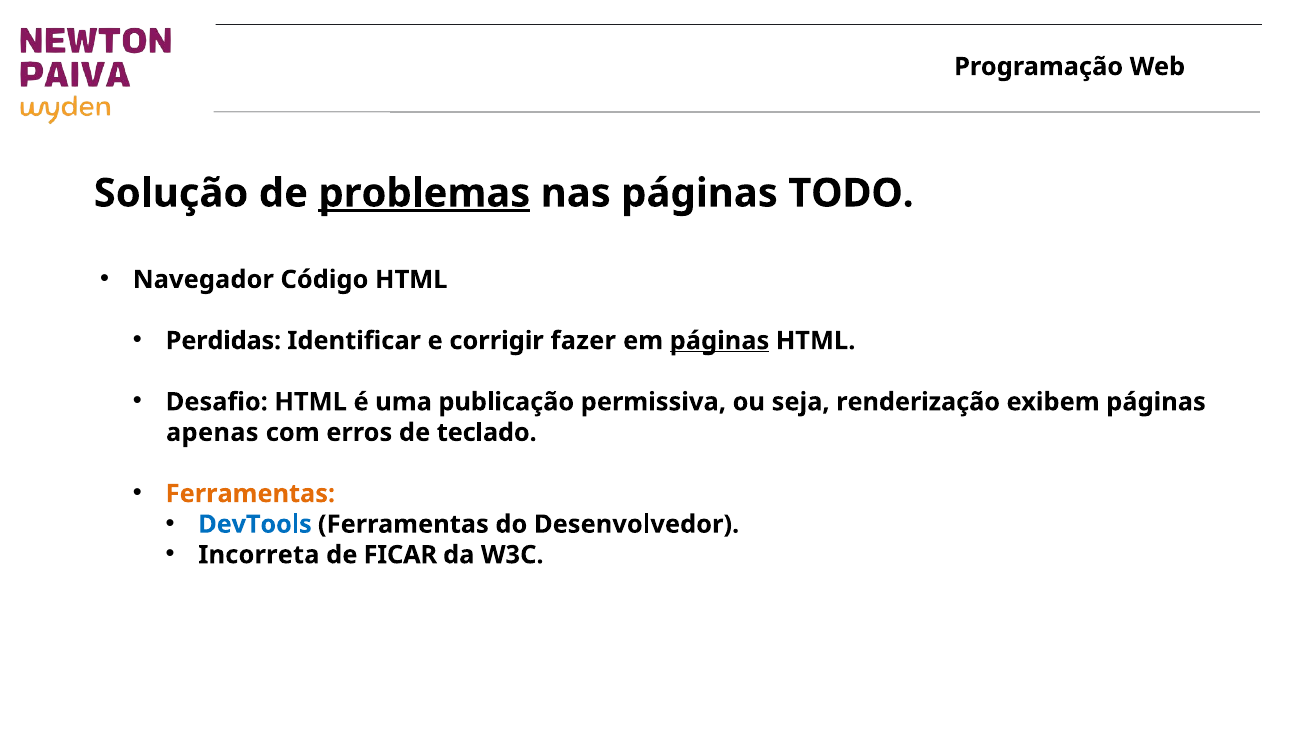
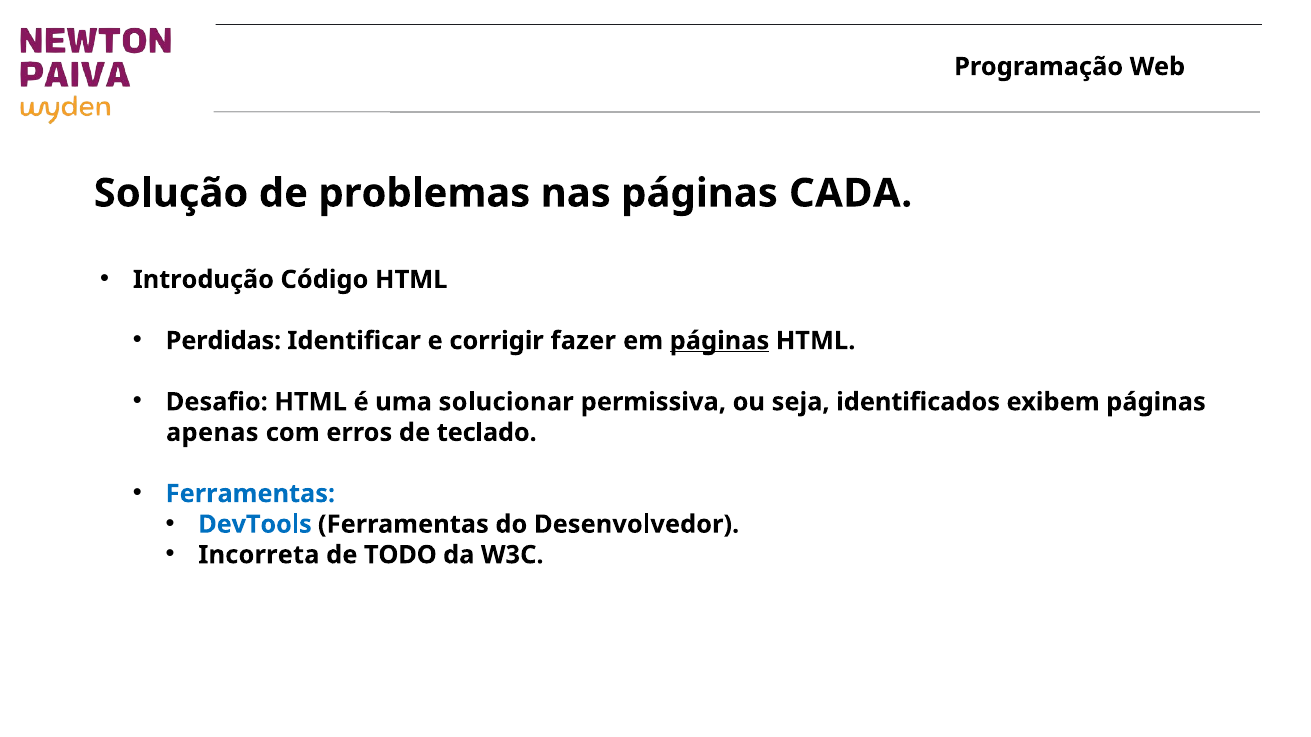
problemas underline: present -> none (424, 193)
TODO: TODO -> CADA (851, 193)
Navegador: Navegador -> Introdução (203, 280)
publicação: publicação -> solucionar (506, 402)
renderização: renderização -> identificados (918, 402)
Ferramentas colour: orange -> blue (250, 494)
FICAR: FICAR -> TODO (400, 555)
